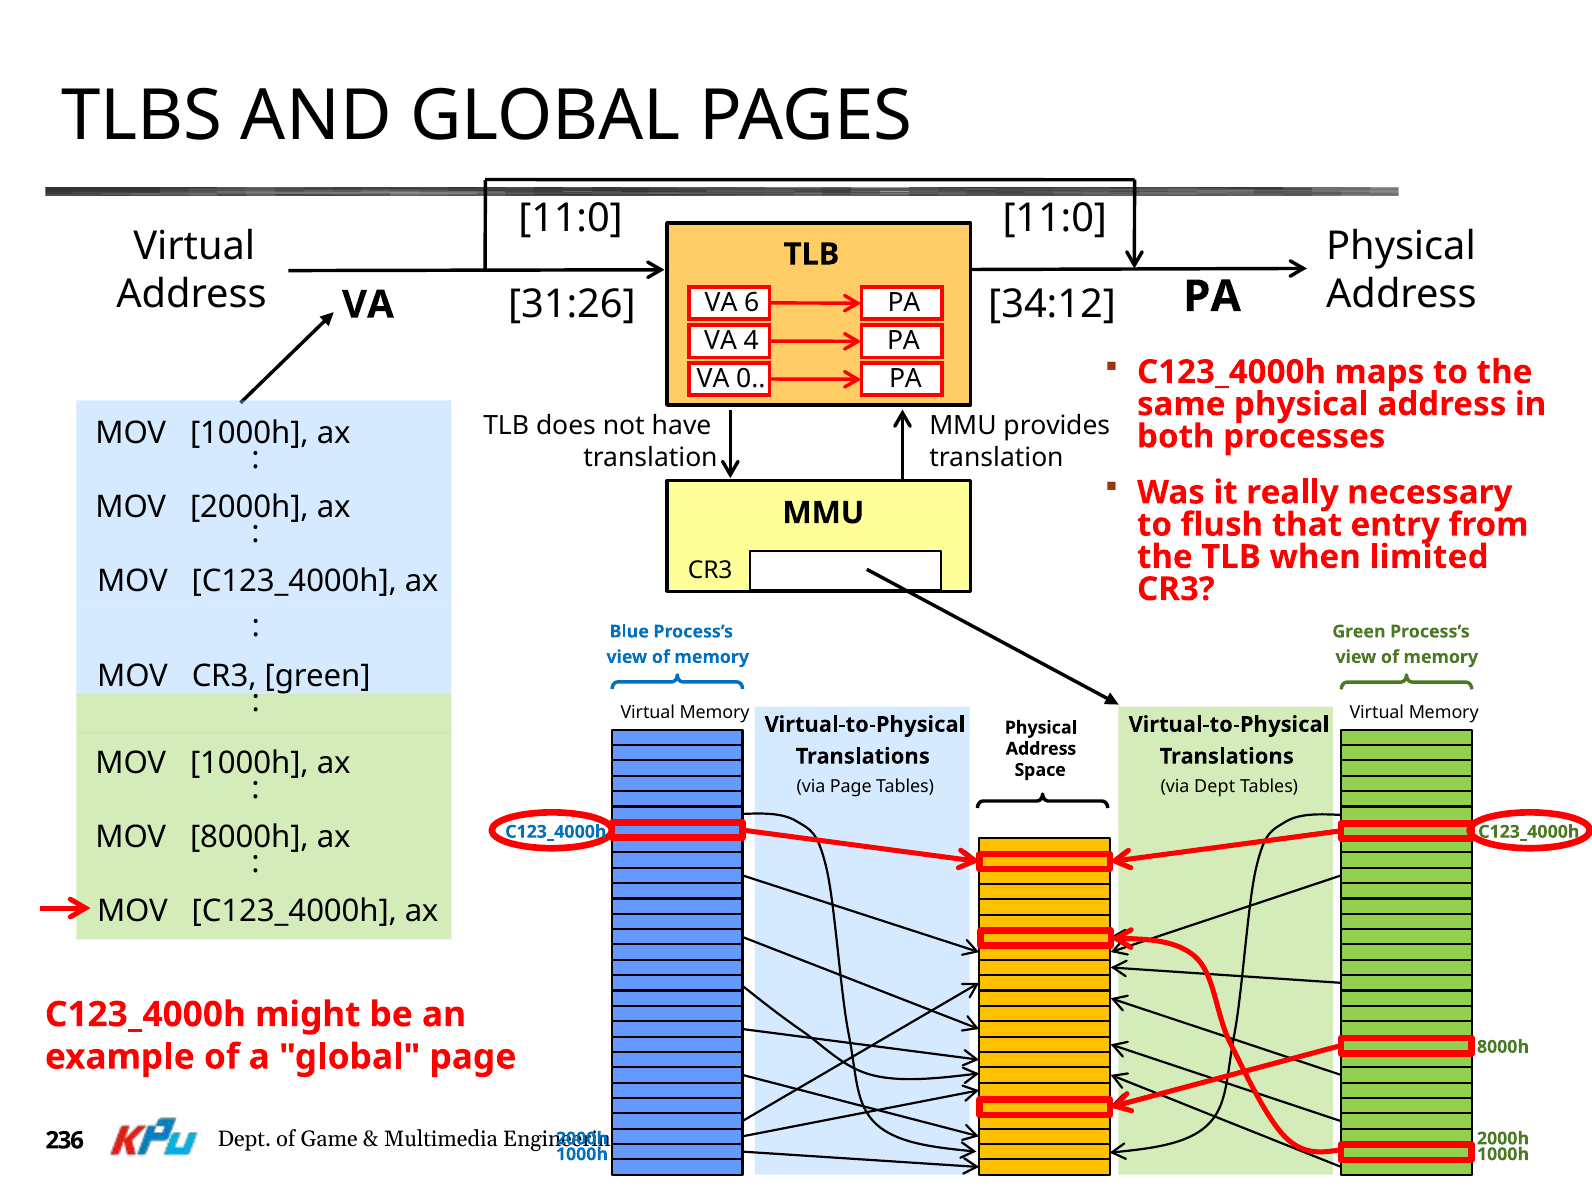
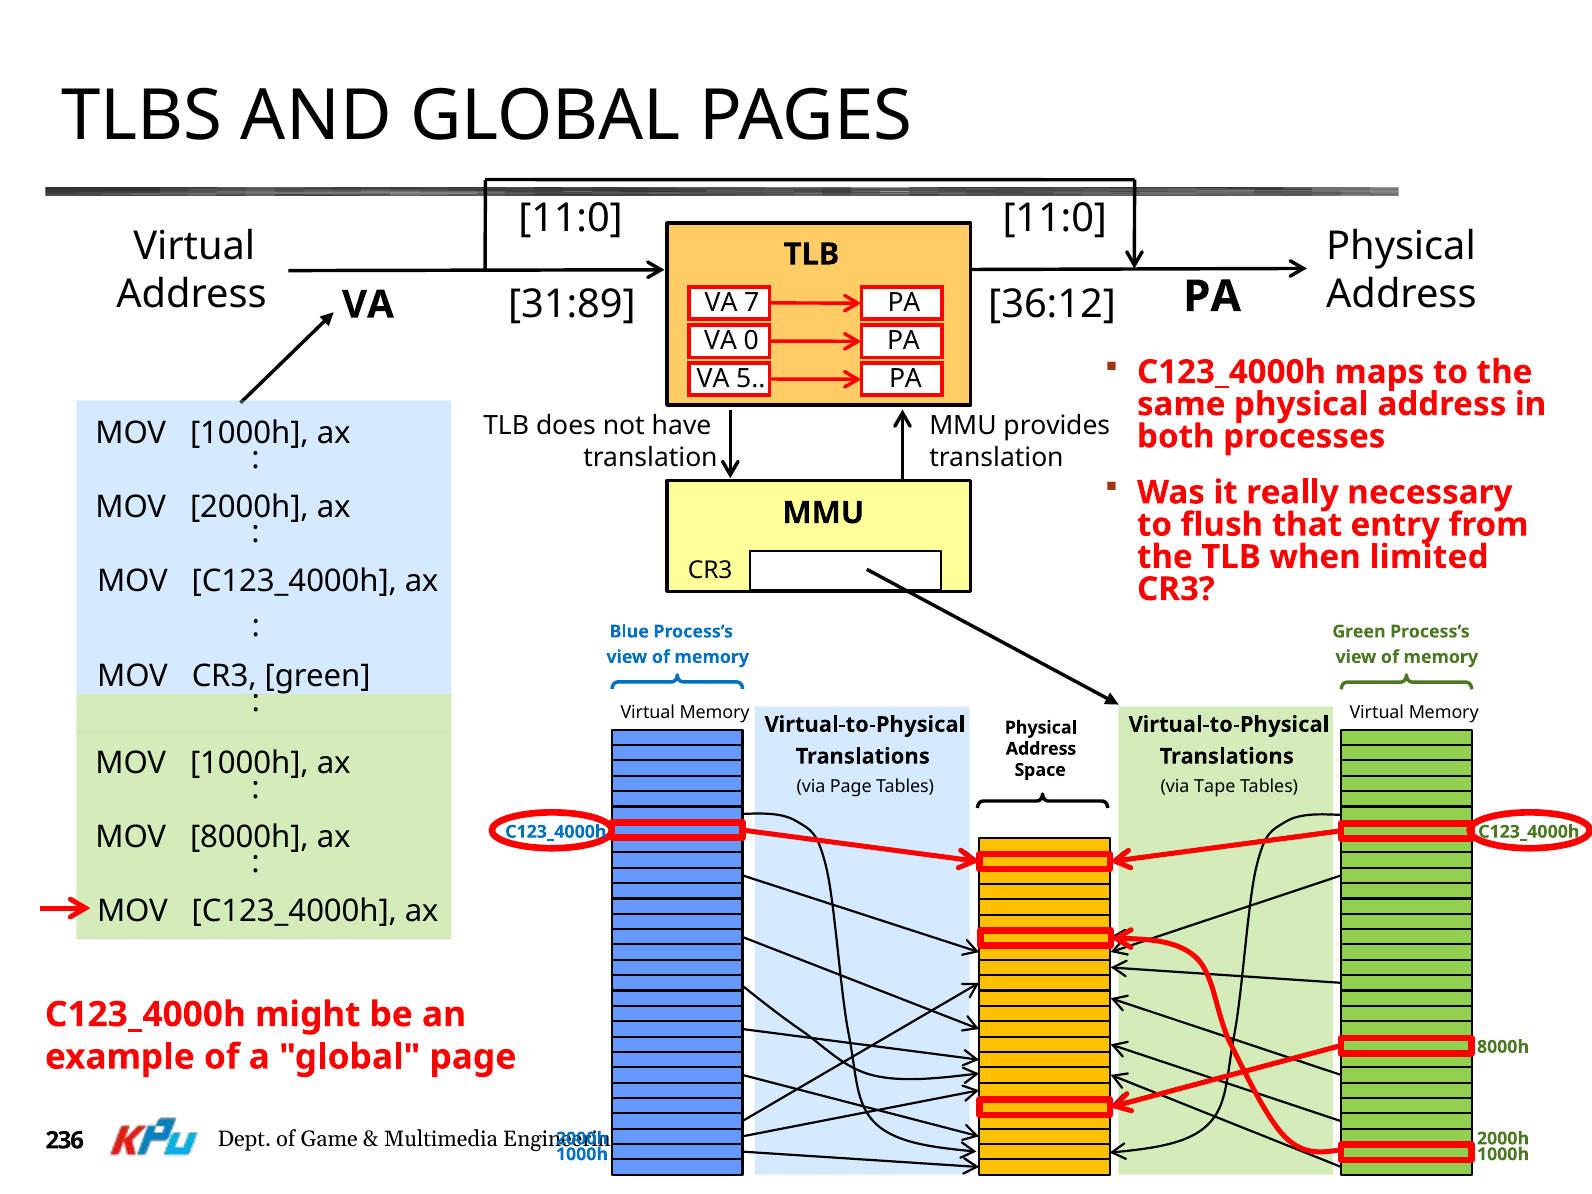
31:26: 31:26 -> 31:89 (572, 305)
34:12: 34:12 -> 36:12 (1052, 305)
6: 6 -> 7 (752, 303)
4: 4 -> 0 (751, 341)
0: 0 -> 5 (751, 379)
via Dept: Dept -> Tape (1215, 786)
